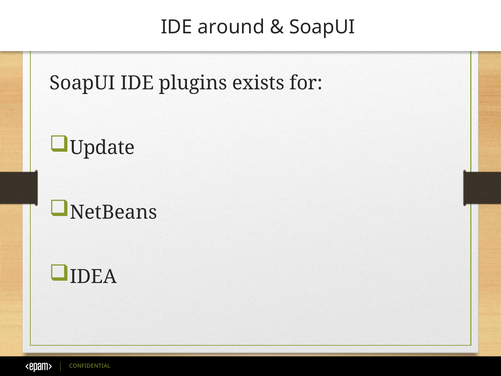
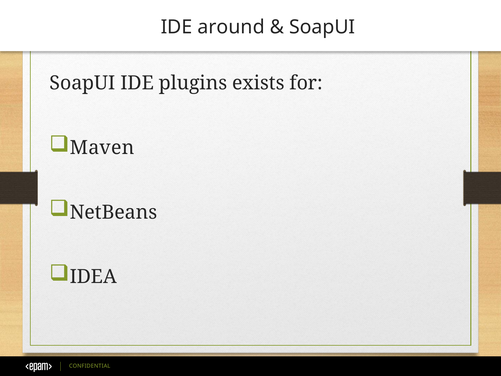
Update: Update -> Maven (102, 148)
